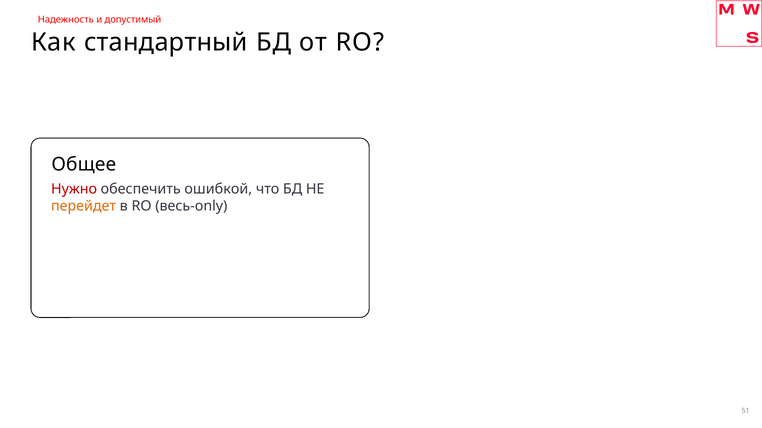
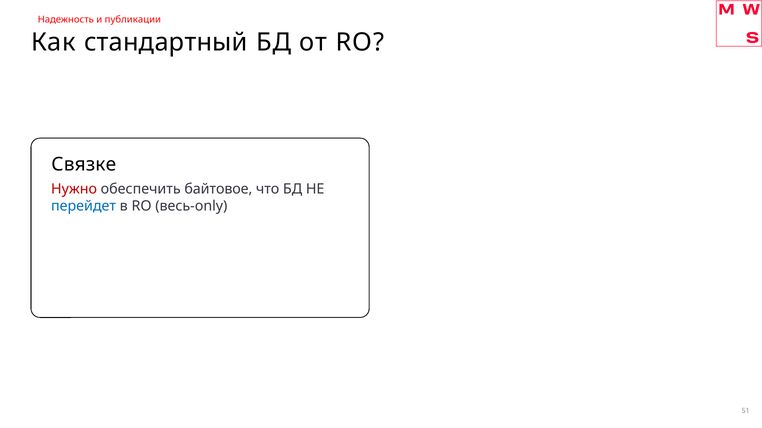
допустимый: допустимый -> публикации (133, 20)
Общее: Общее -> Связке (84, 165)
ошибкой: ошибкой -> байтовое (218, 189)
перейдет colour: orange -> blue (84, 207)
